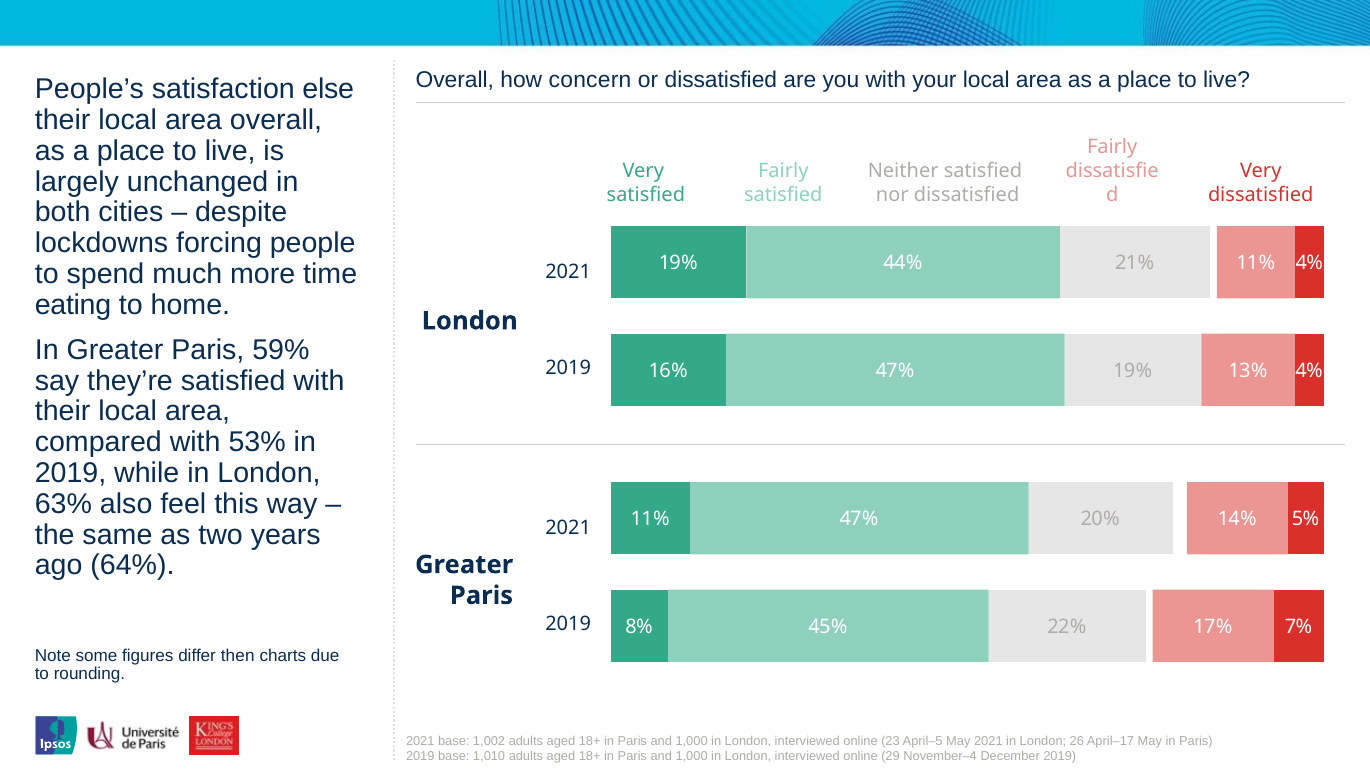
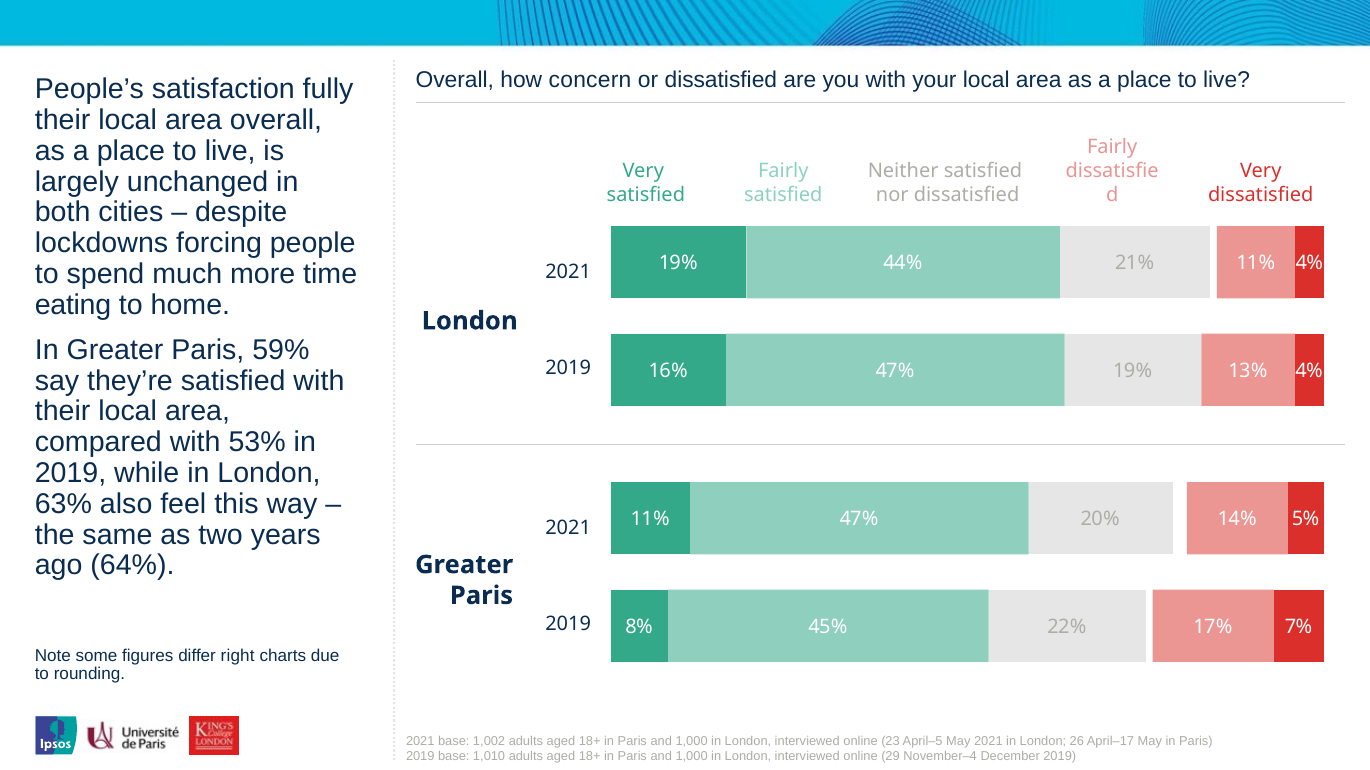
else: else -> fully (328, 89)
then: then -> right (238, 656)
